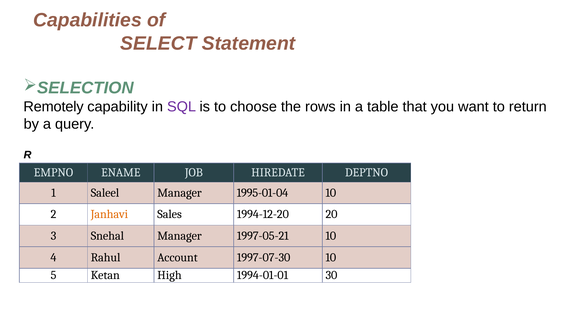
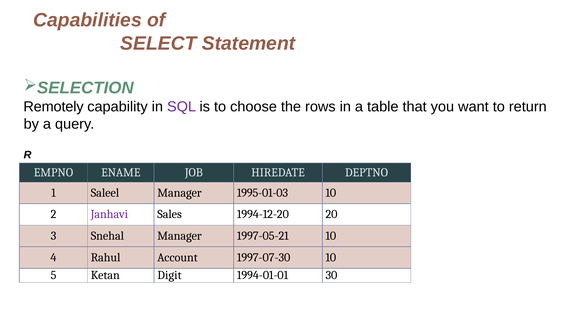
1995-01-04: 1995-01-04 -> 1995-01-03 (262, 193)
Janhavi colour: orange -> purple (109, 215)
High: High -> Digit (170, 276)
